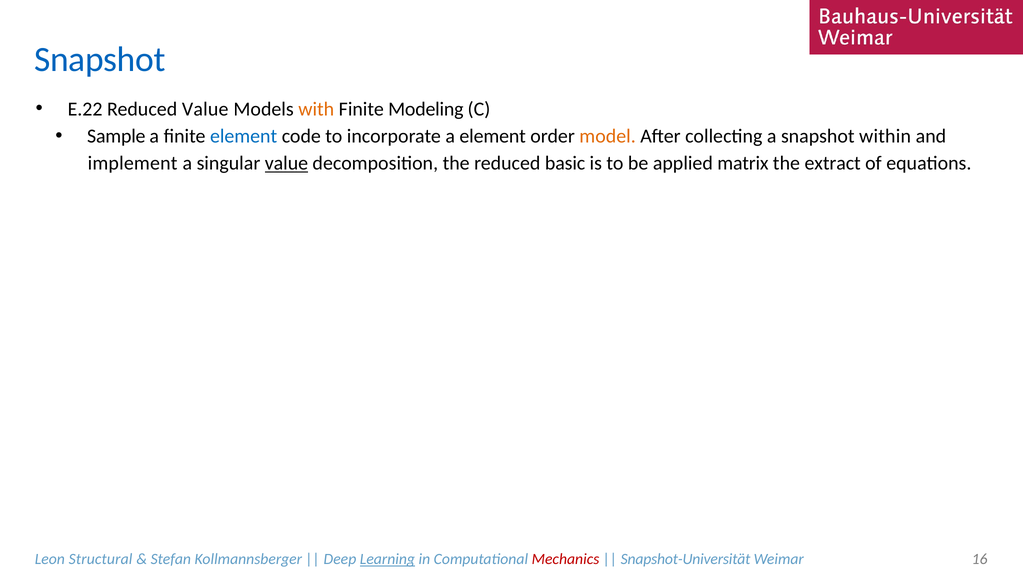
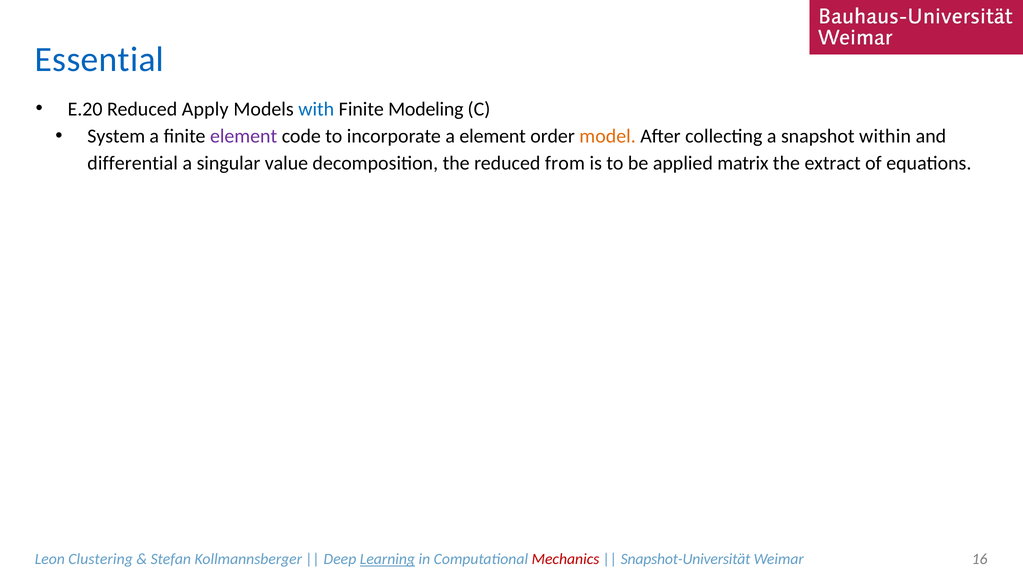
Snapshot: Snapshot -> Essential (99, 60)
E.22: E.22 -> E.20 (85, 109)
Reduced Value: Value -> Apply (205, 109)
with colour: orange -> blue (316, 109)
Sample: Sample -> System (116, 136)
element colour: blue -> purple (244, 136)
implement: implement -> differential (133, 164)
value underline: present -> none (286, 164)
basic: basic -> from (565, 164)
Structural: Structural -> Clustering (101, 560)
